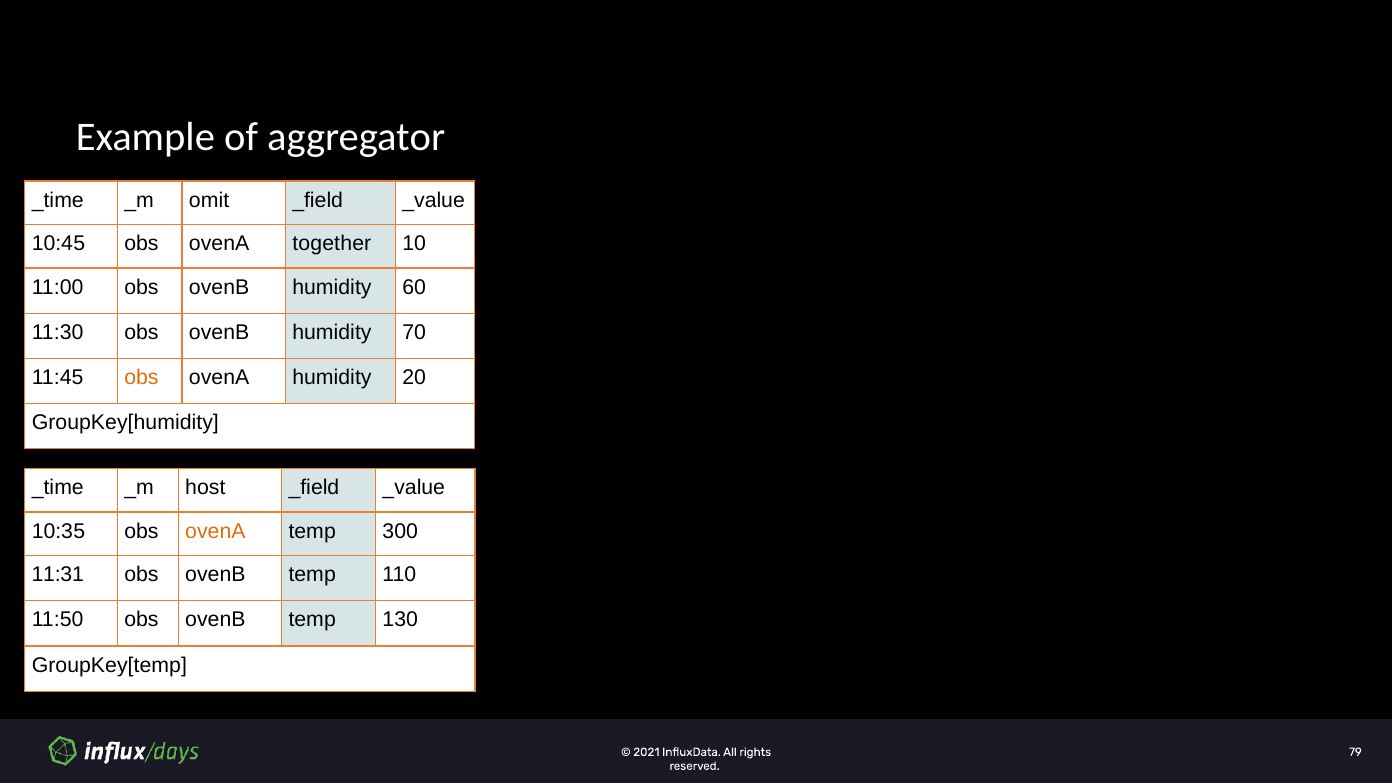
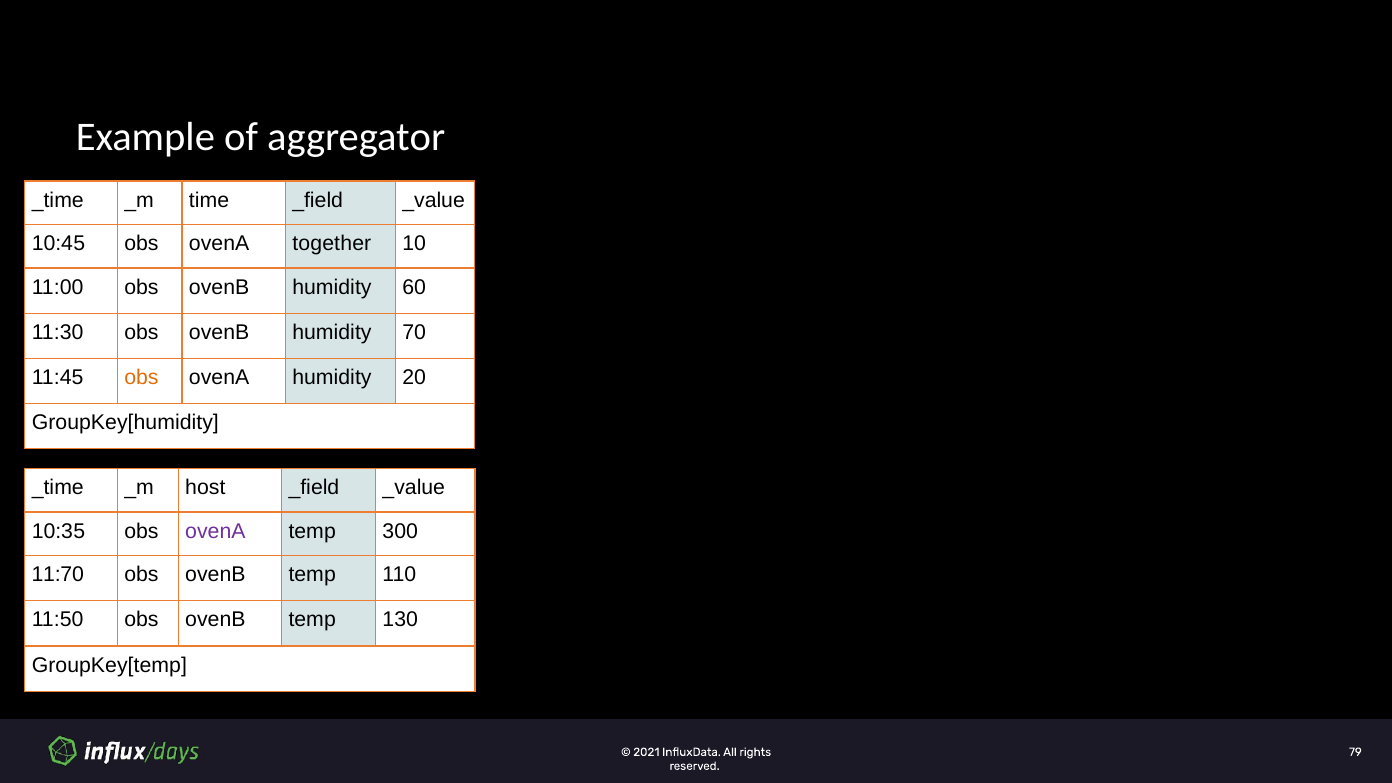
omit: omit -> time (209, 200)
ovenA colour: orange -> purple (215, 531)
11:31: 11:31 -> 11:70 (58, 575)
